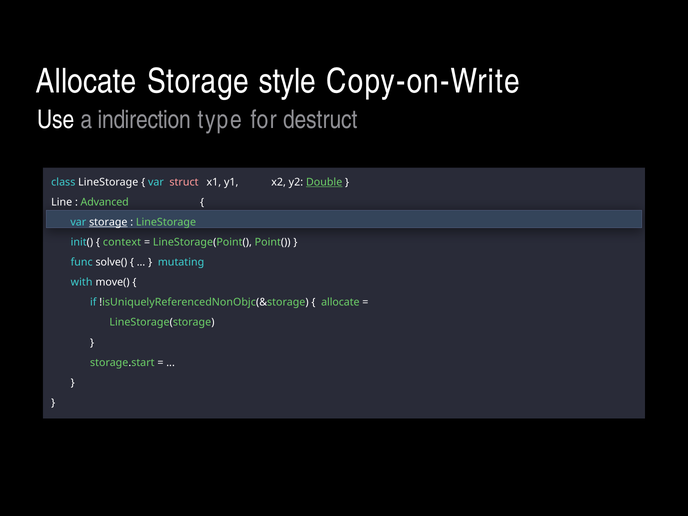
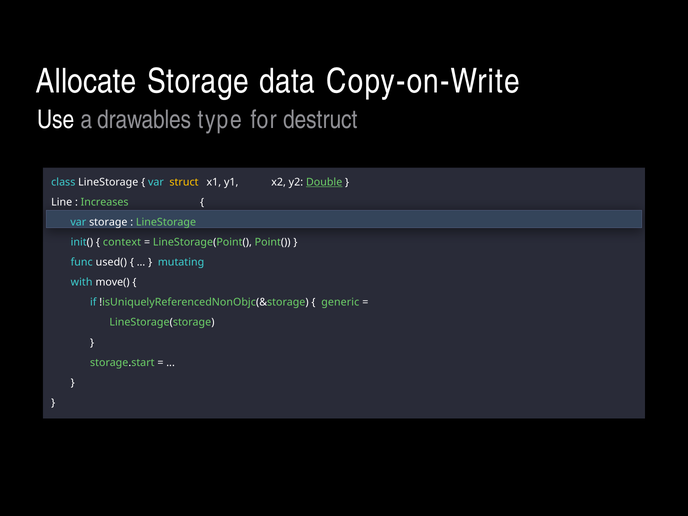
style: style -> data (287, 81)
indirection: indirection -> drawables (144, 120)
struct colour: pink -> yellow (184, 182)
Advanced: Advanced -> Increases (105, 202)
storage underline: present -> none (108, 222)
solve(: solve( -> used( (111, 262)
allocate: allocate -> generic (340, 302)
